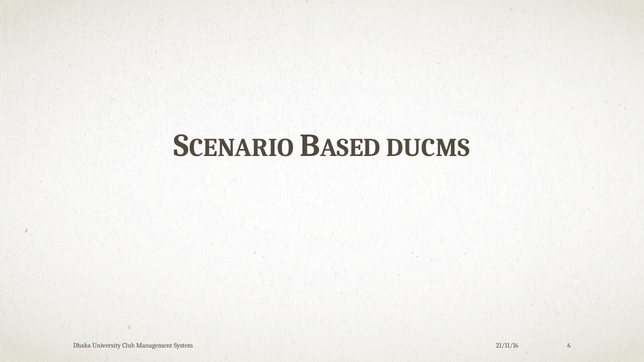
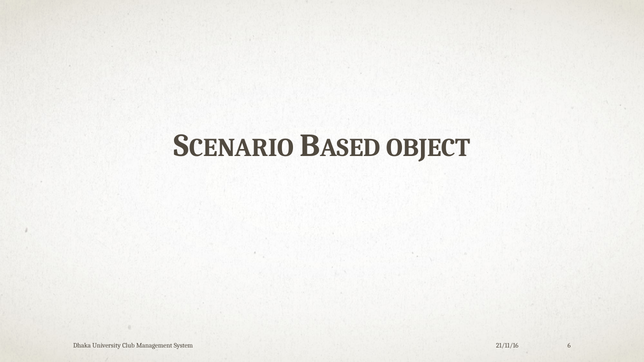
DUCMS: DUCMS -> OBJECT (428, 148)
